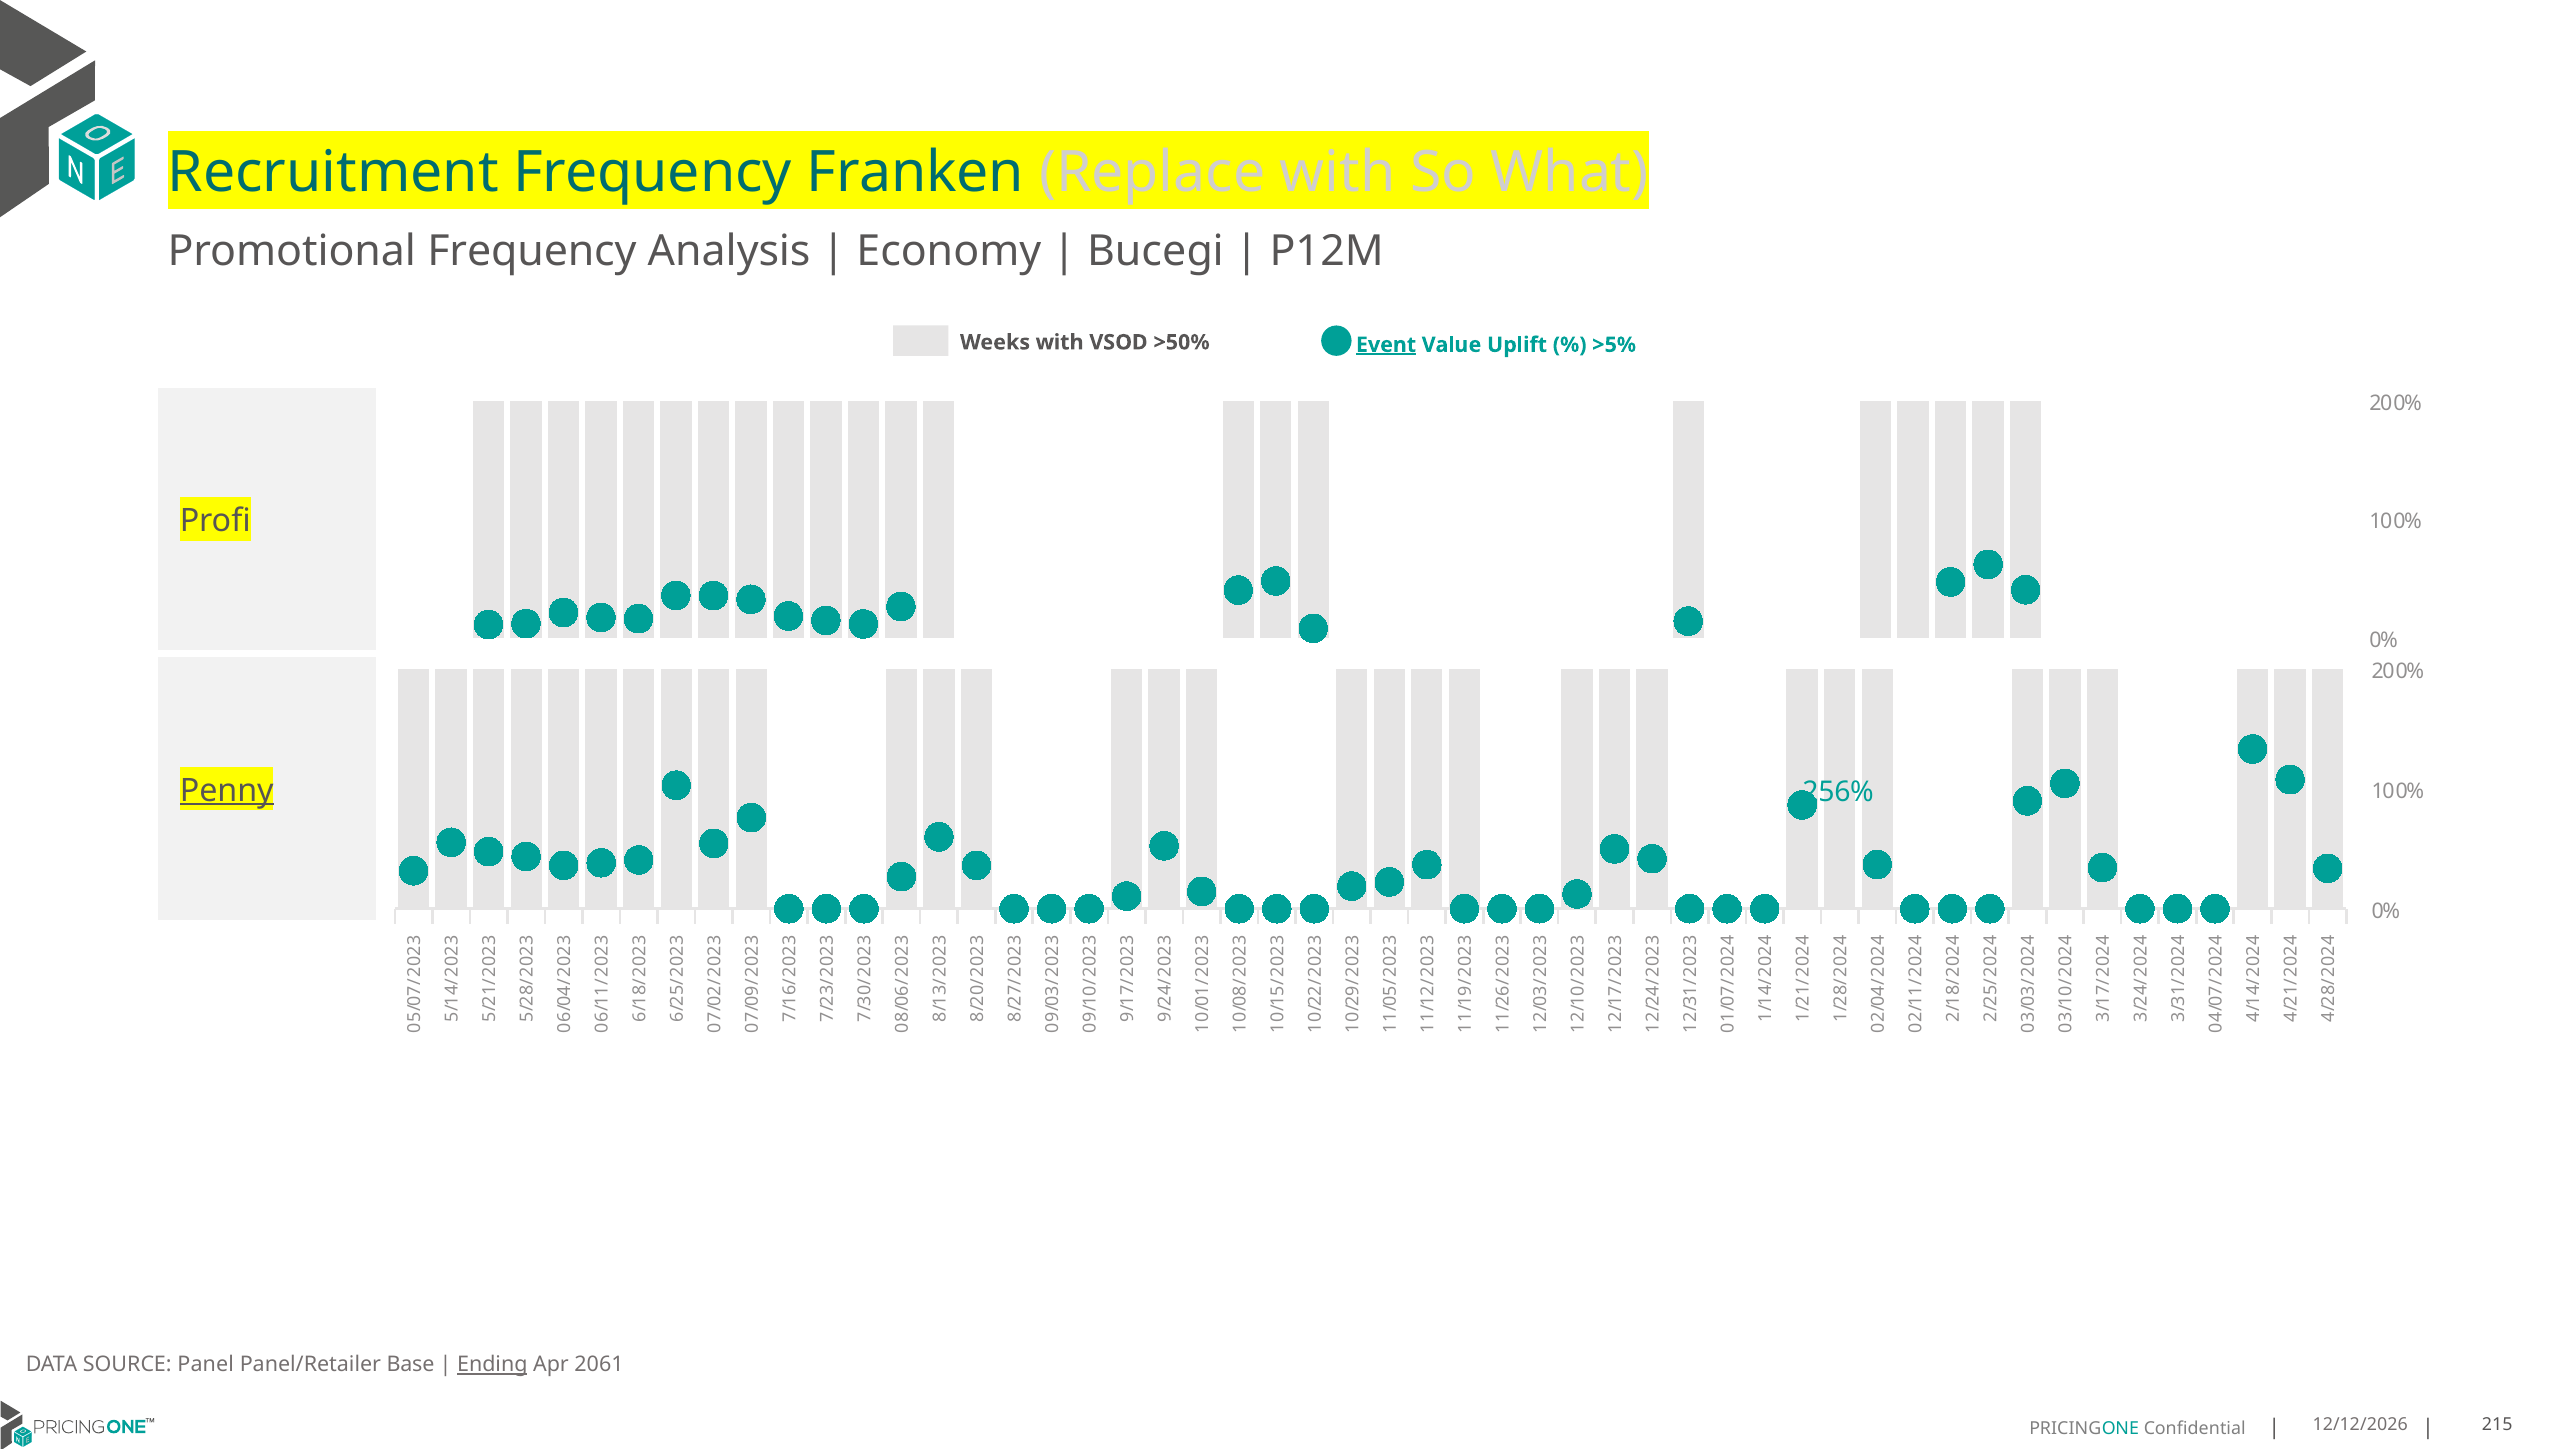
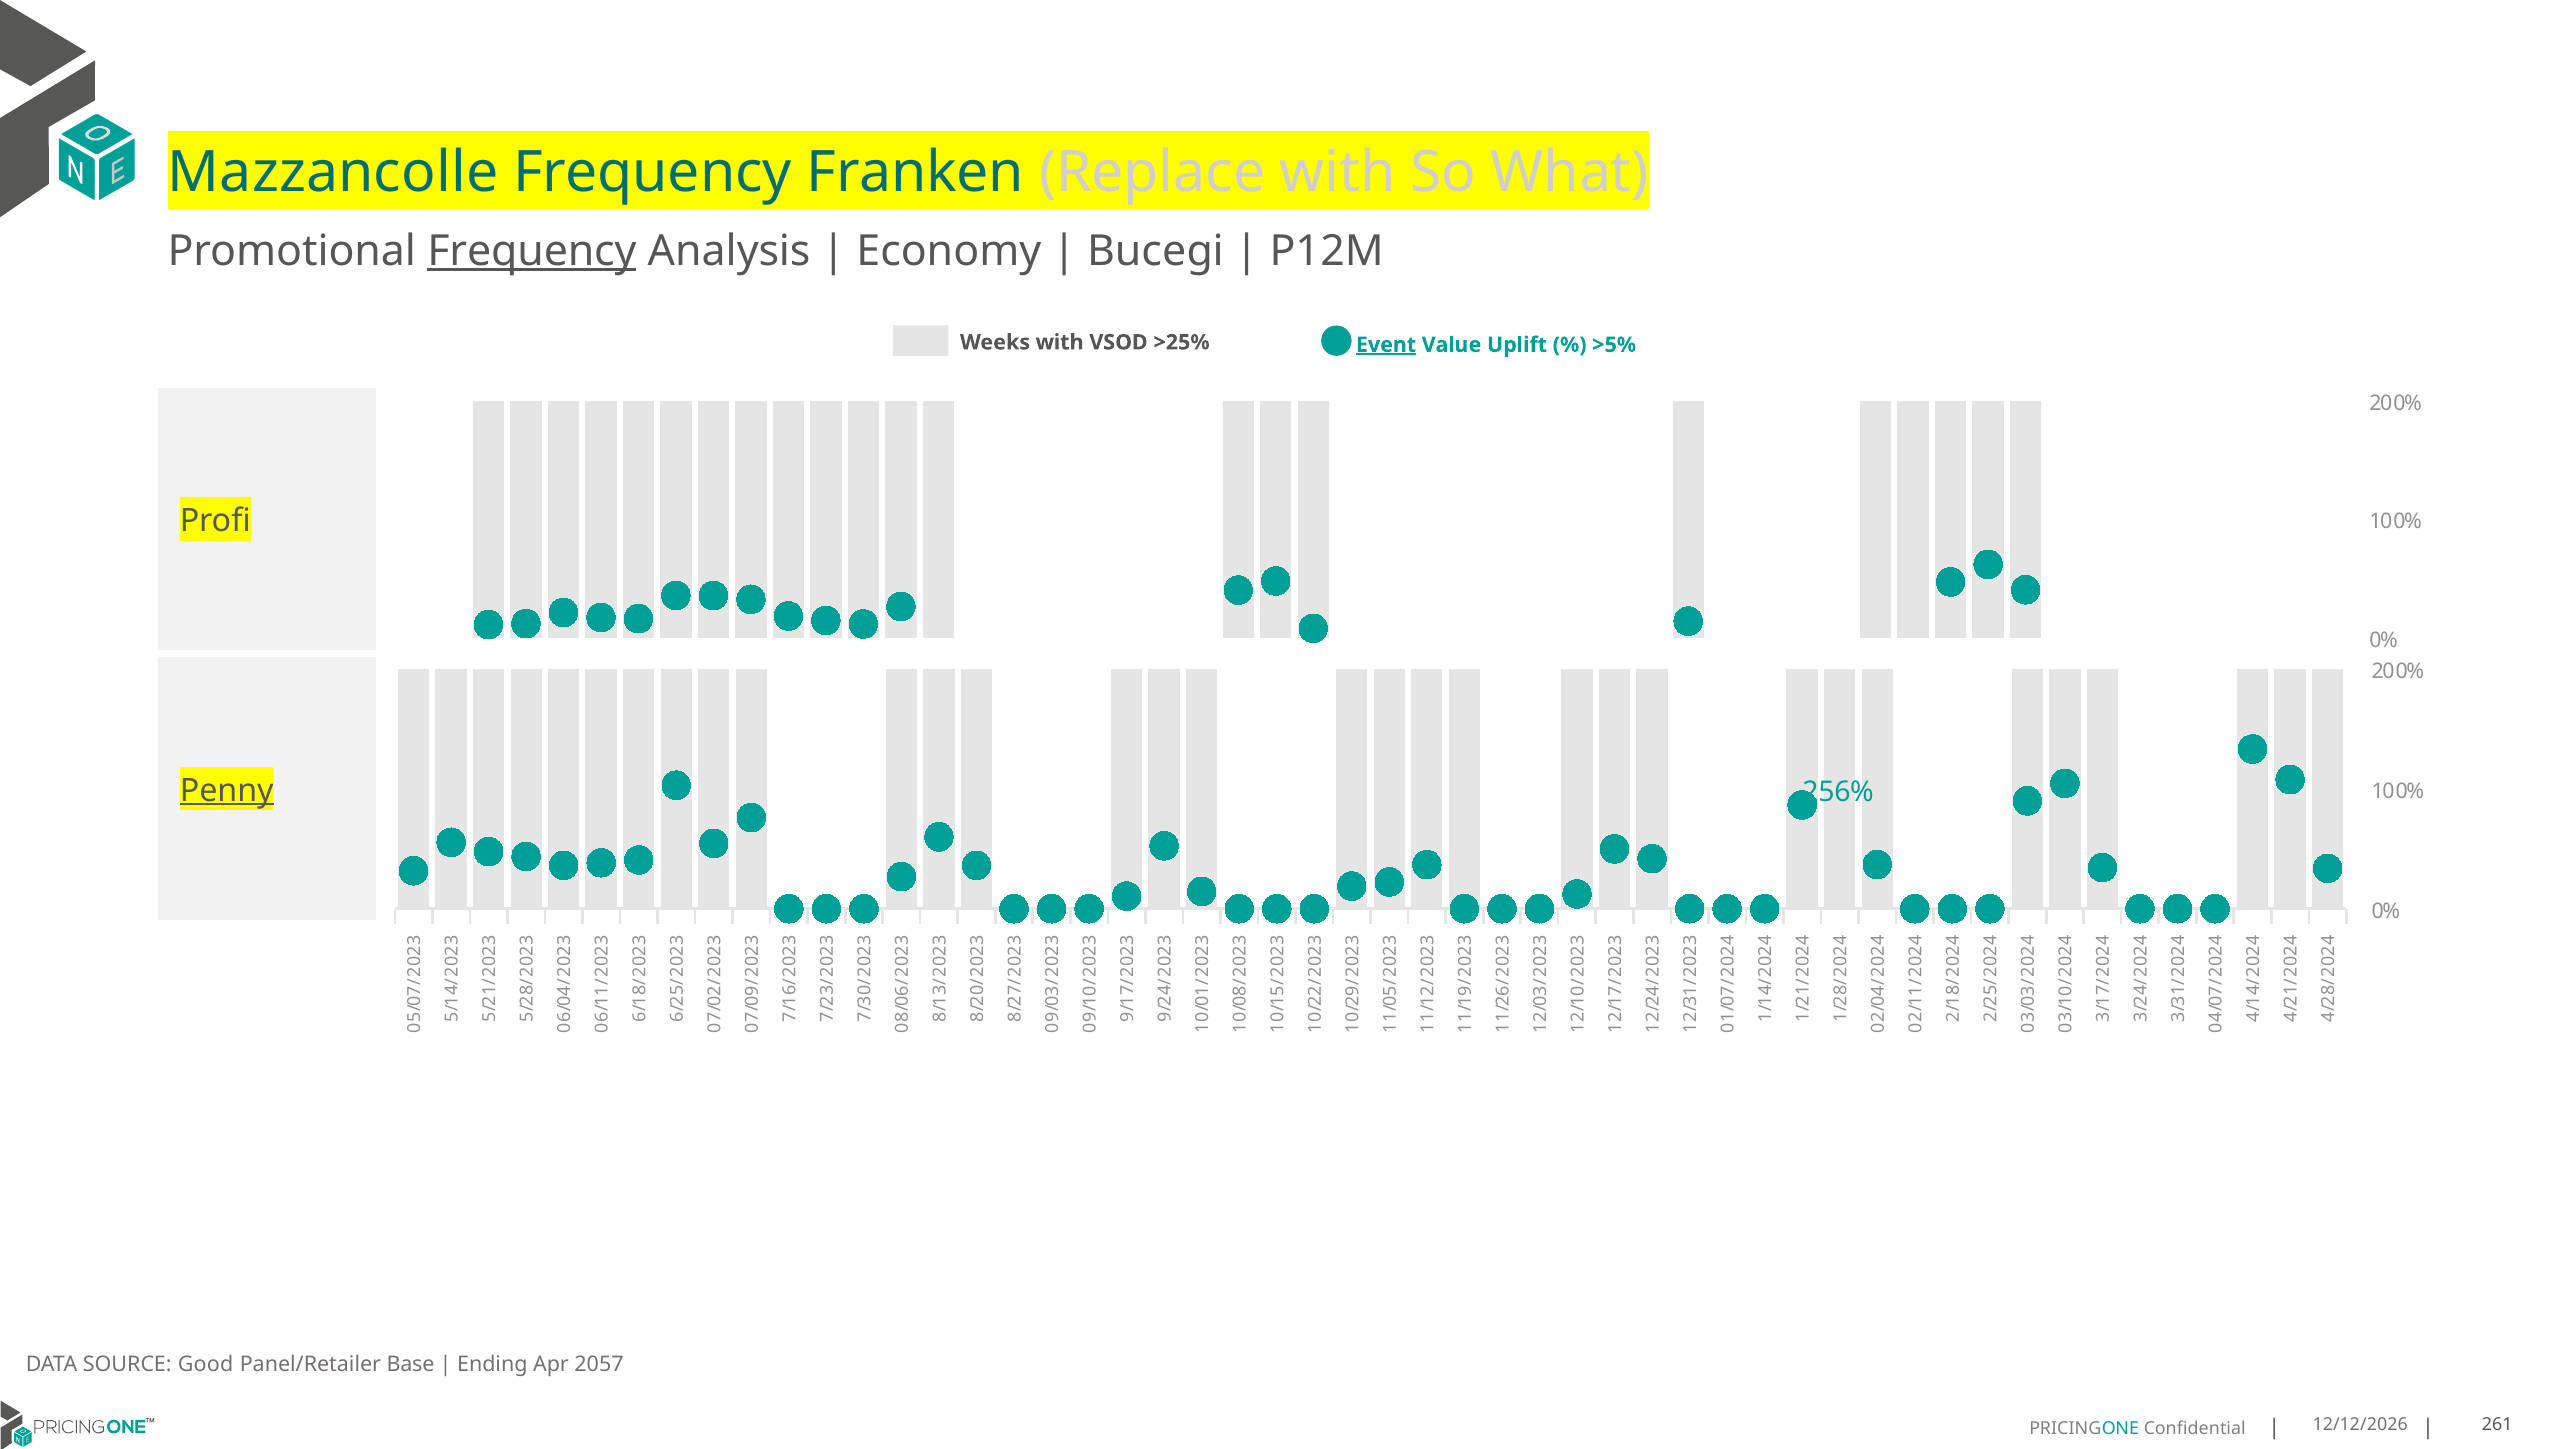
Recruitment: Recruitment -> Mazzancolle (333, 173)
Frequency underline: none -> present (532, 251)
>50%: >50% -> >25% (1182, 342)
Panel: Panel -> Good (206, 1365)
Ending underline: present -> none (492, 1365)
2061: 2061 -> 2057 (599, 1365)
215: 215 -> 261 (2497, 1425)
